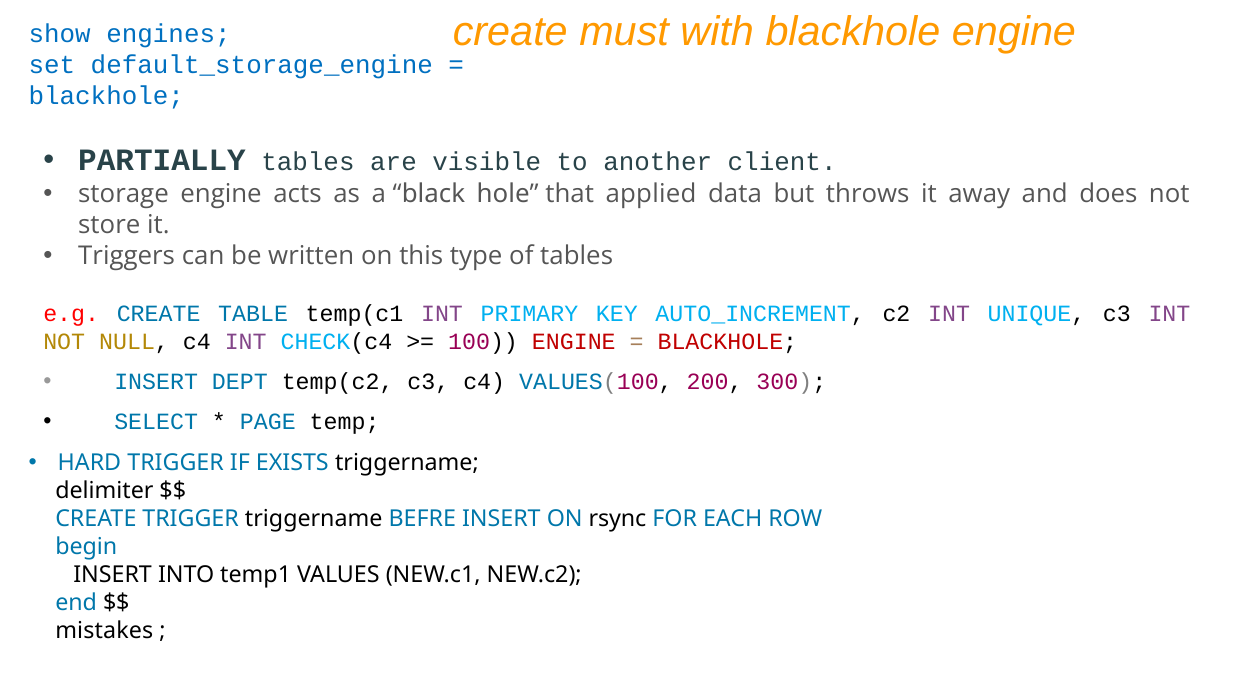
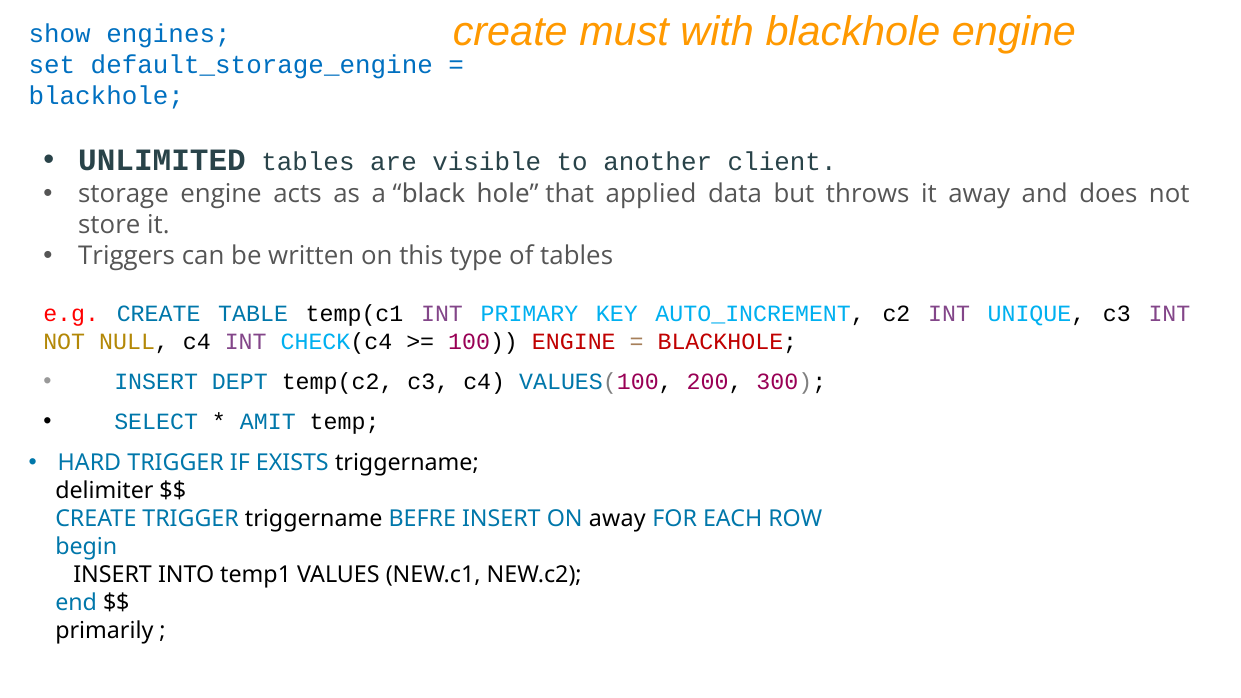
PARTIALLY: PARTIALLY -> UNLIMITED (162, 161)
PAGE: PAGE -> AMIT (268, 422)
ON rsync: rsync -> away (617, 519)
mistakes: mistakes -> primarily (104, 630)
